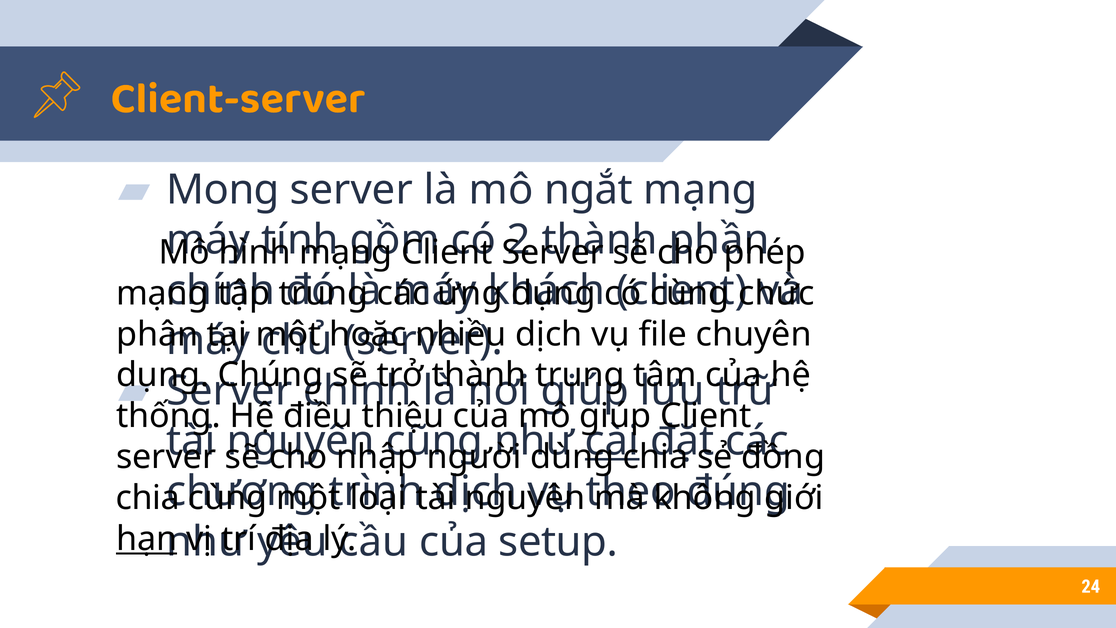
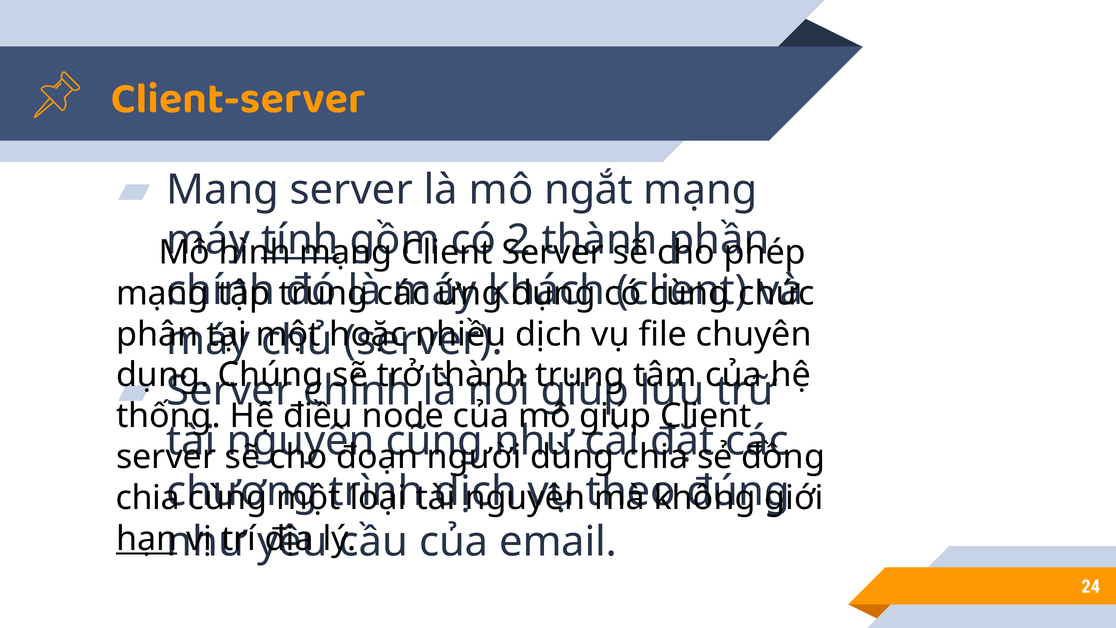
Mong: Mong -> Mang (223, 190)
tính underline: none -> present (300, 240)
thiệu: thiệu -> node (403, 416)
cài underline: present -> none (612, 441)
nhập: nhập -> đoạn (377, 457)
setup: setup -> email (558, 542)
